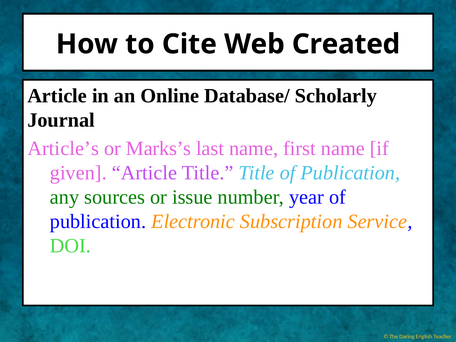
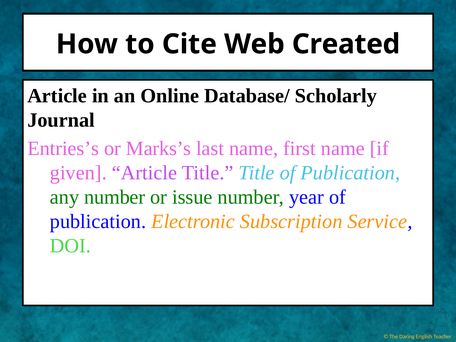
Article’s: Article’s -> Entries’s (63, 148)
any sources: sources -> number (115, 197)
